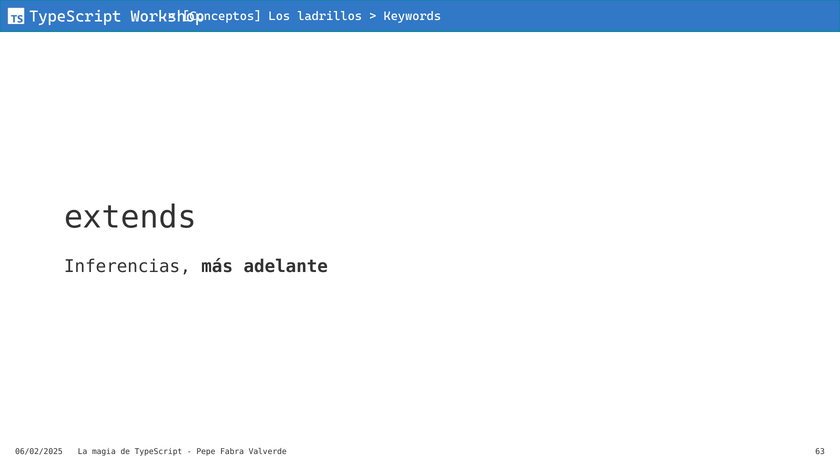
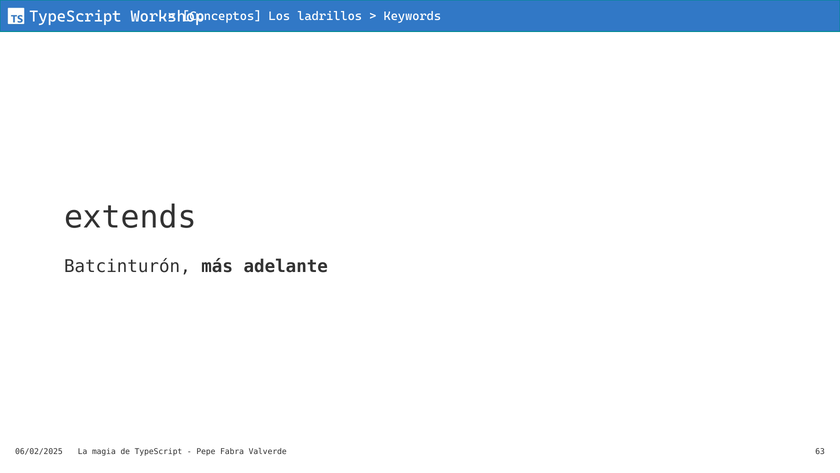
Inferencias: Inferencias -> Batcinturón (127, 266)
